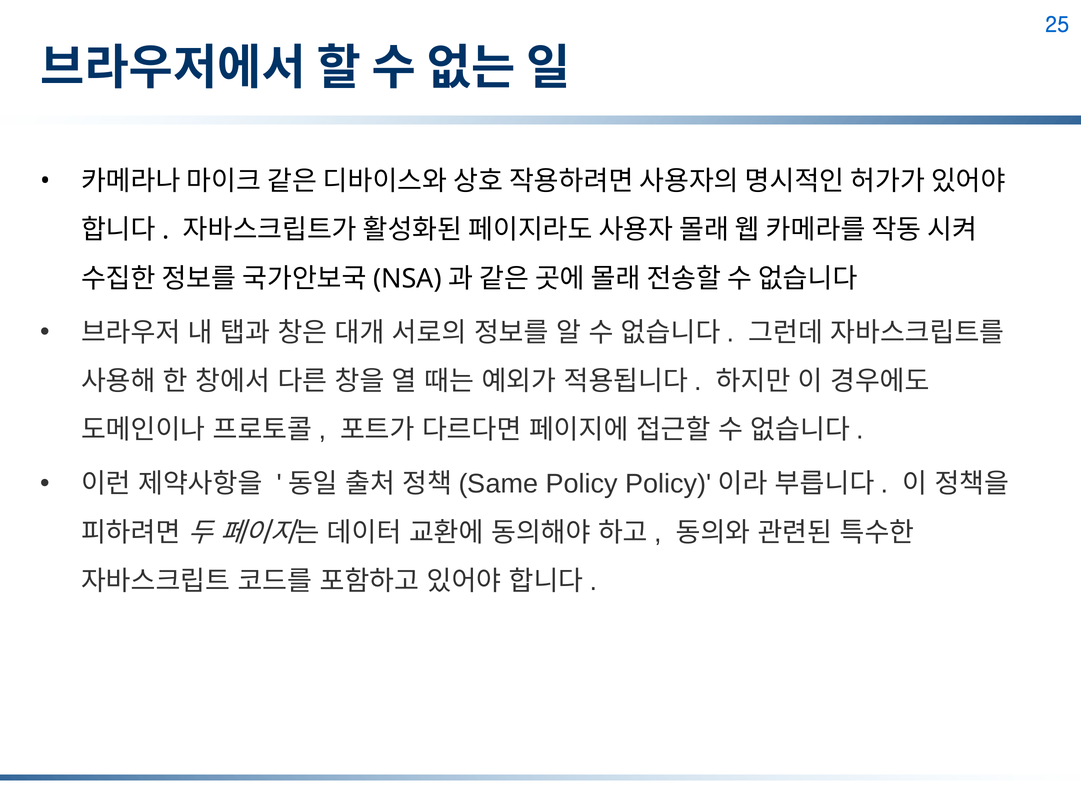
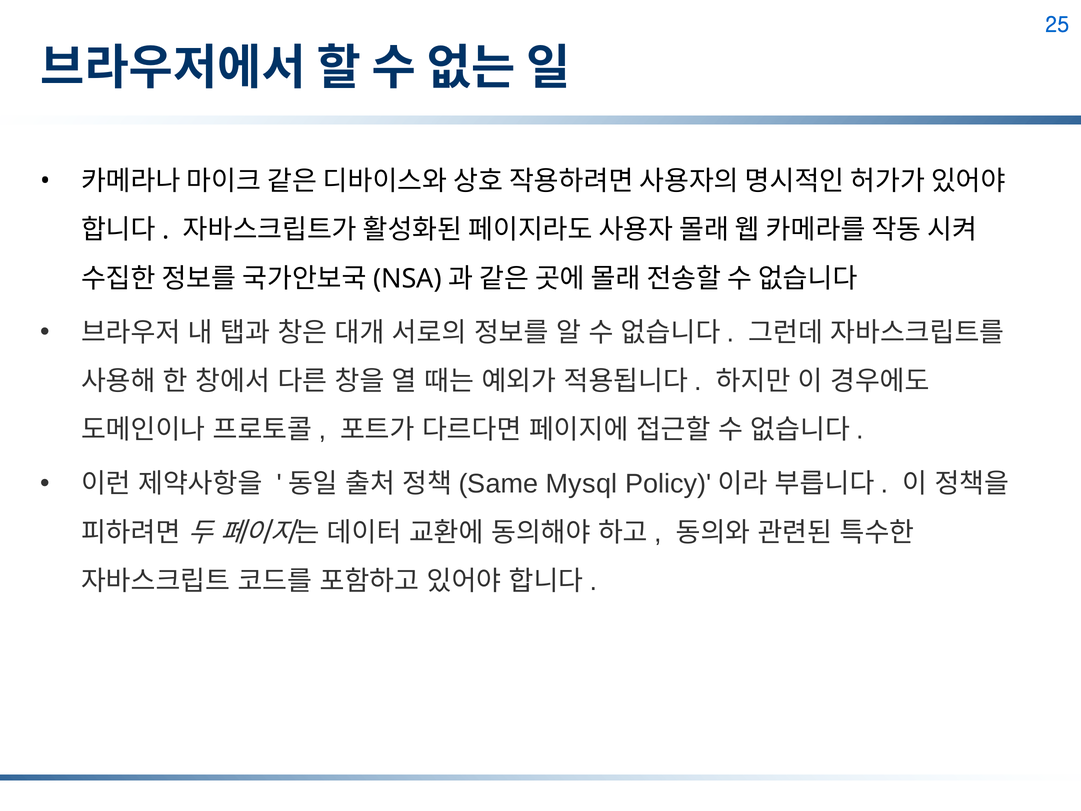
Policy: Policy -> Mysql (582, 484)
